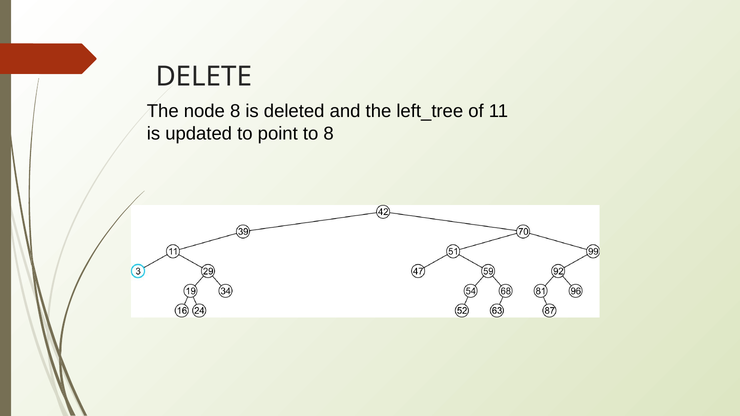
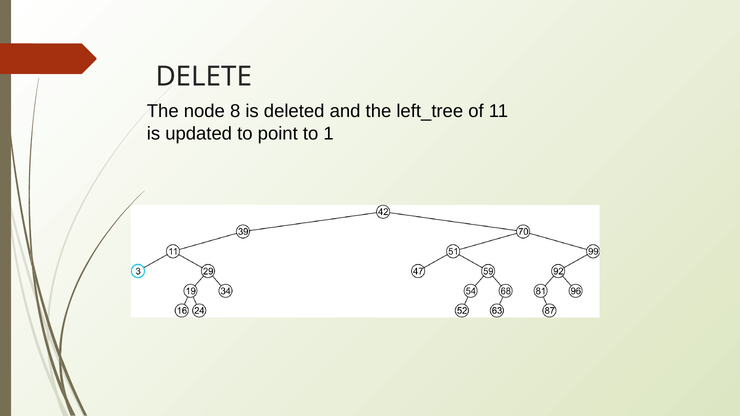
to 8: 8 -> 1 (329, 134)
